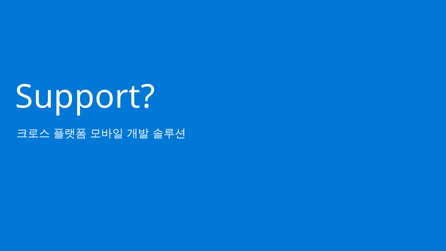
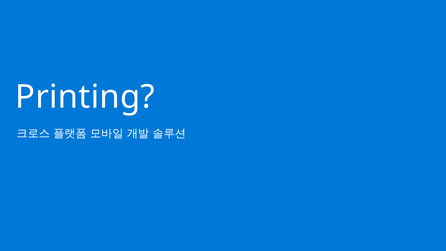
Support: Support -> Printing (85, 97)
